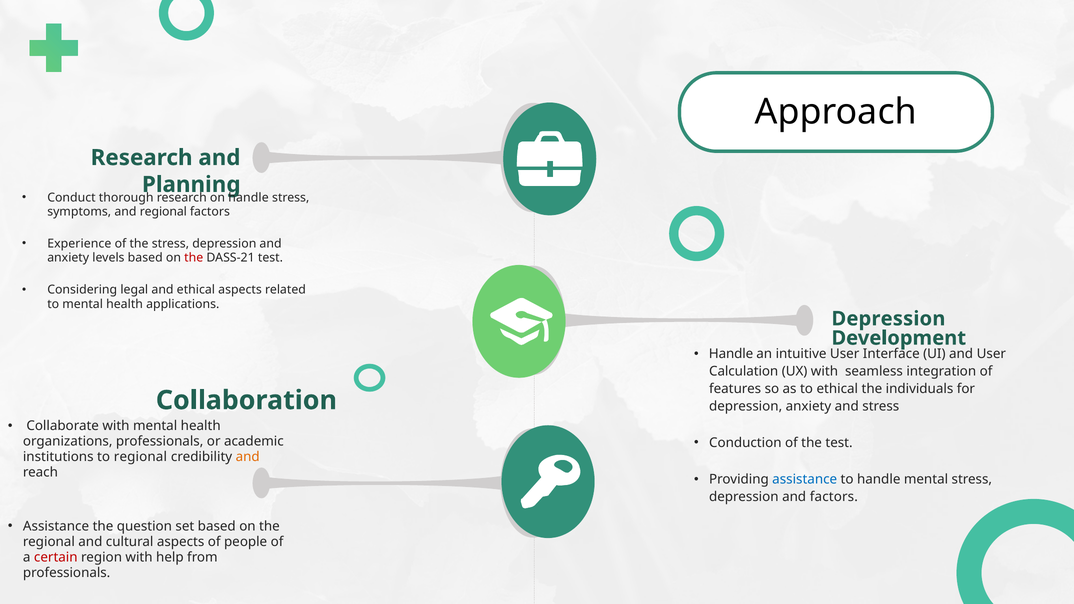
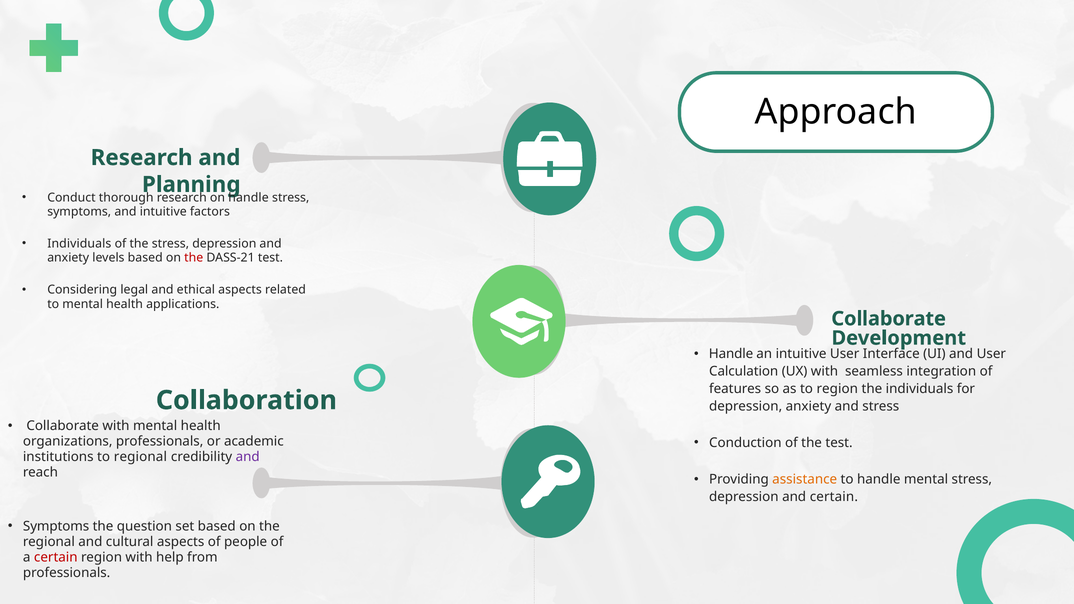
and regional: regional -> intuitive (163, 212)
Experience: Experience -> Individuals (79, 244)
Depression: Depression -> Collaborate (889, 319)
to ethical: ethical -> region (837, 389)
and colour: orange -> purple (248, 457)
assistance colour: blue -> orange (805, 480)
and factors: factors -> certain (834, 497)
Assistance: Assistance -> Symptoms (56, 526)
